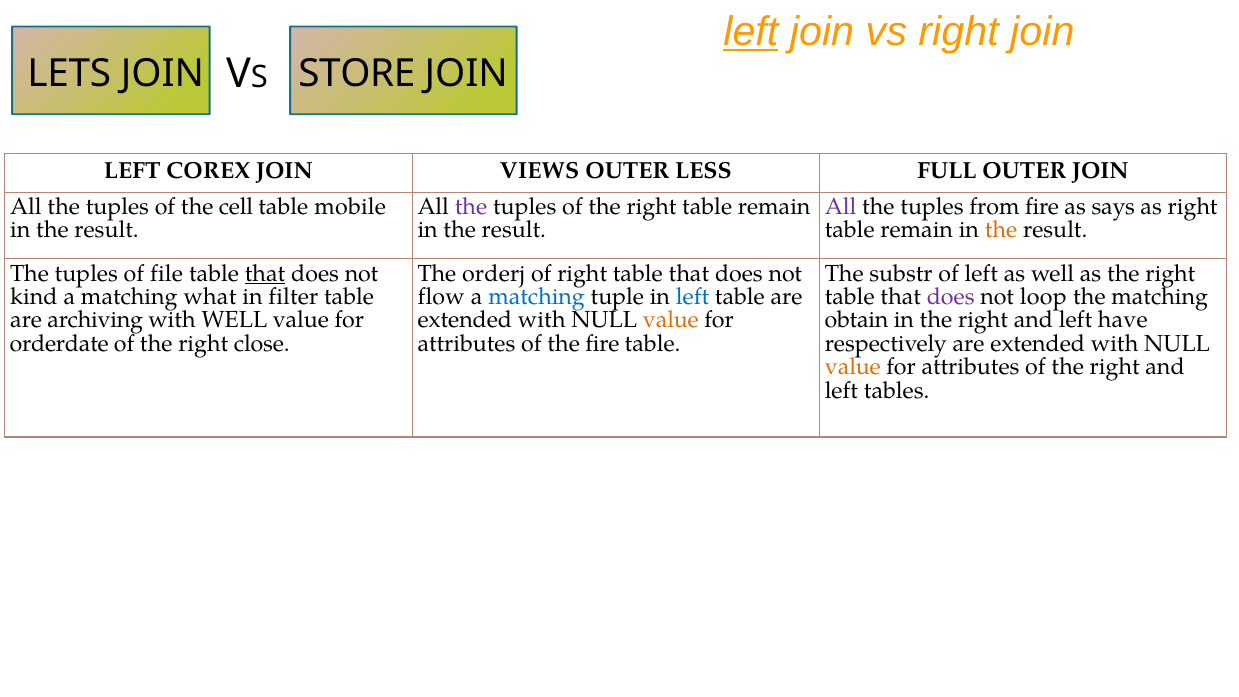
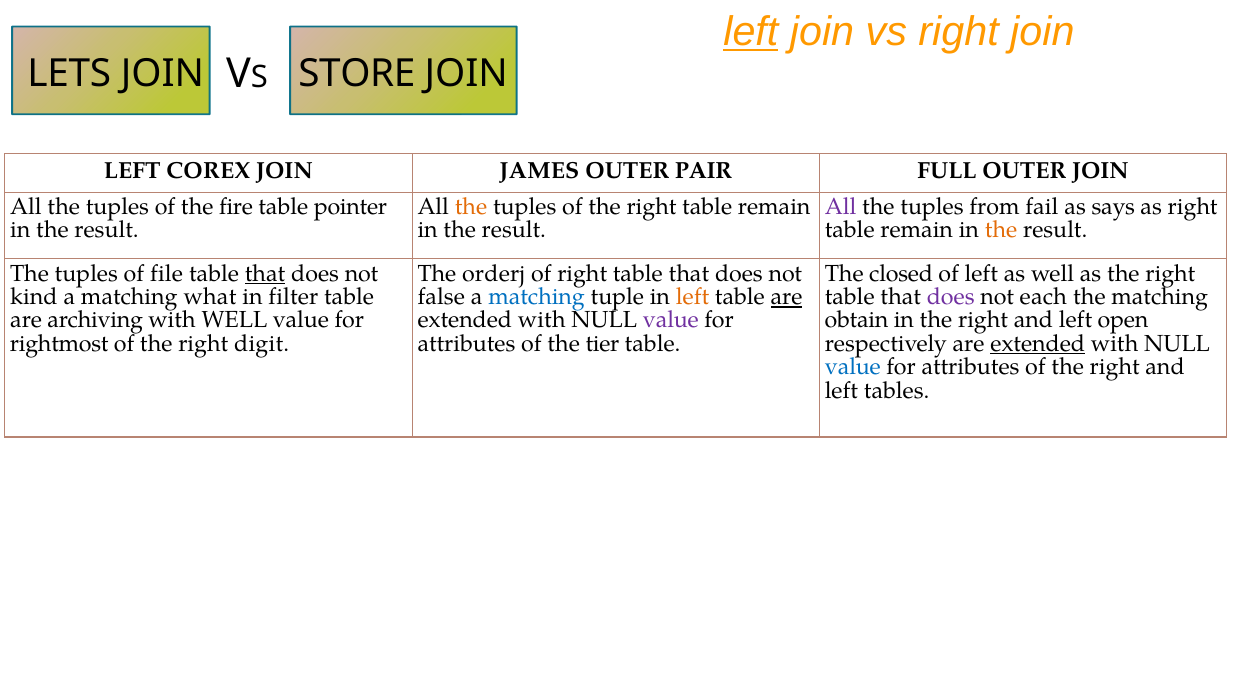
VIEWS: VIEWS -> JAMES (540, 171)
LESS: LESS -> PAIR (704, 171)
cell: cell -> fire (236, 207)
mobile: mobile -> pointer (350, 207)
the colour: purple -> orange (471, 207)
from fire: fire -> fail (1042, 207)
substr: substr -> closed (901, 273)
flow: flow -> false (441, 297)
left colour: blue -> orange (692, 297)
are underline: none -> present (787, 297)
loop: loop -> each (1043, 297)
value colour: orange -> purple (671, 320)
have: have -> open (1123, 320)
orderdate: orderdate -> rightmost (59, 344)
close: close -> digit (262, 344)
the fire: fire -> tier (602, 344)
extended underline: none -> present (1038, 344)
value colour: orange -> blue (853, 367)
